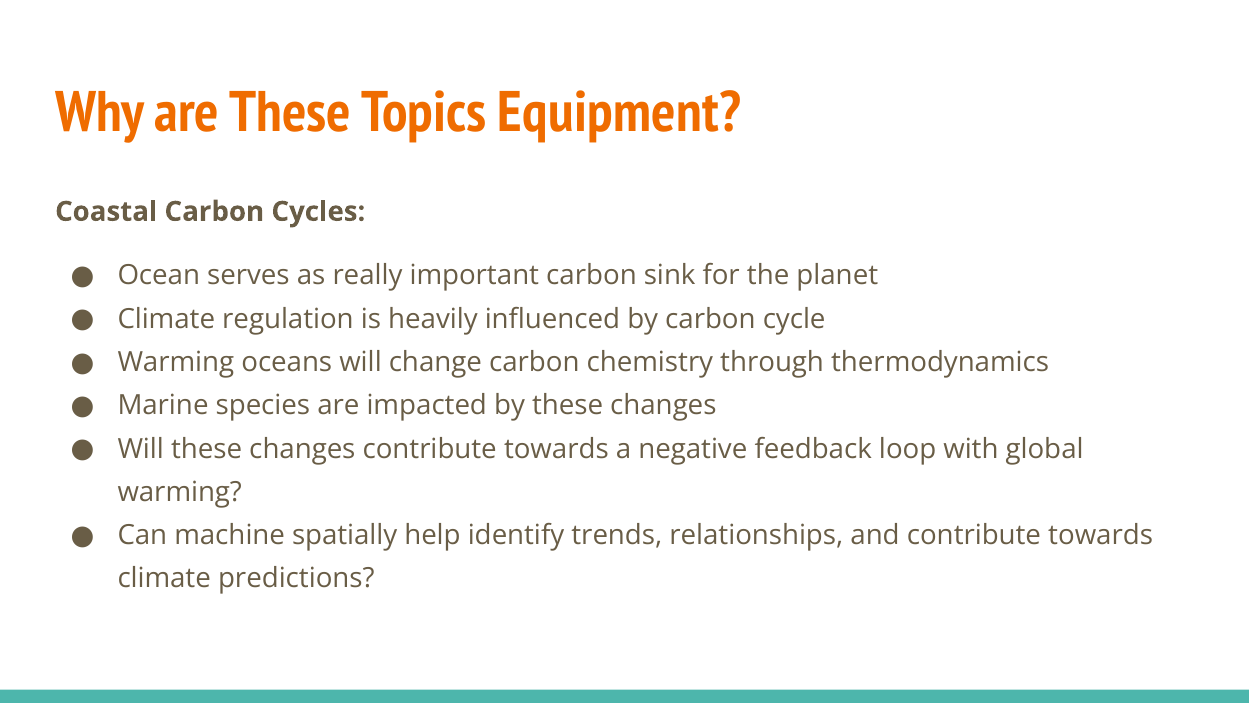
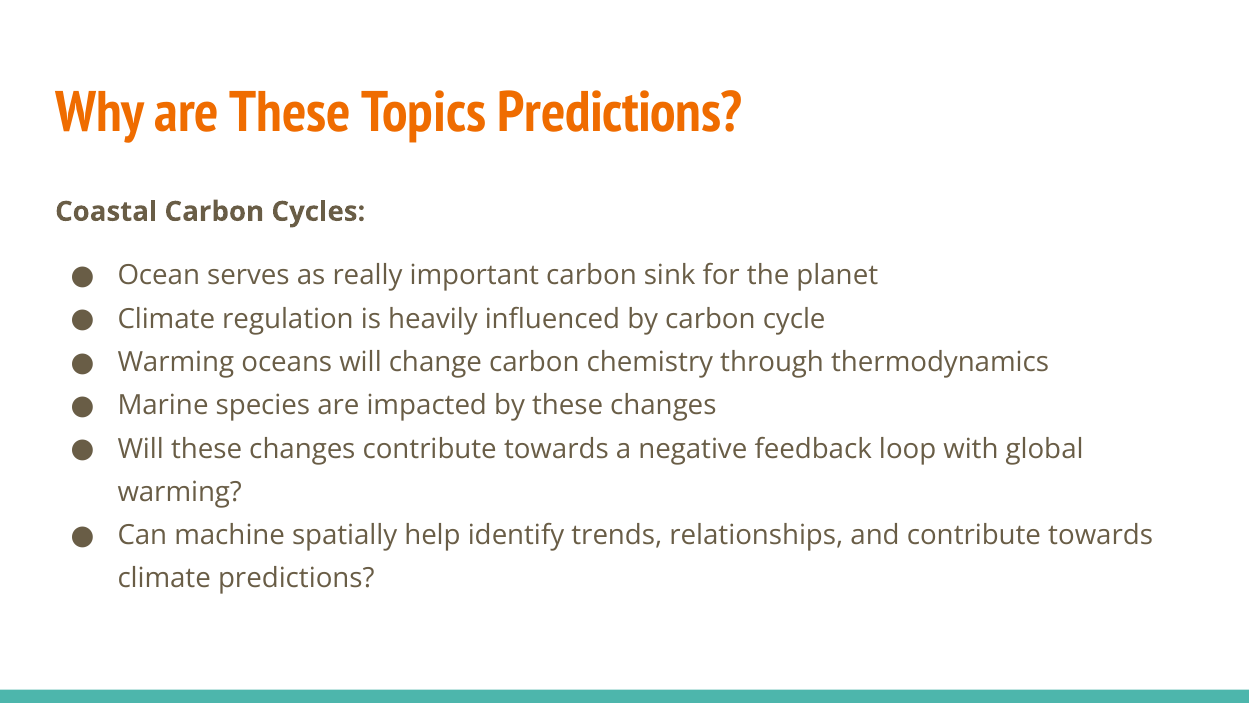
Topics Equipment: Equipment -> Predictions (620, 113)
